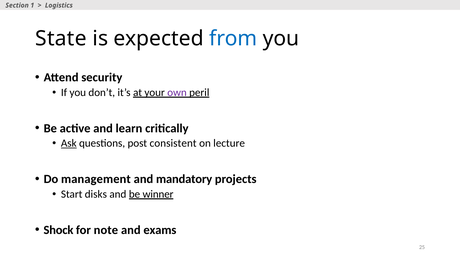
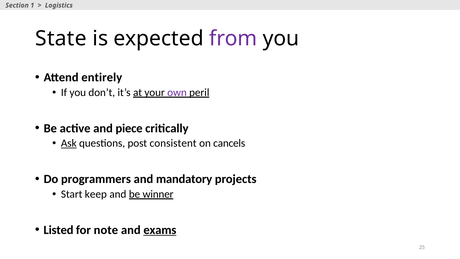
from colour: blue -> purple (233, 39)
security: security -> entirely (102, 77)
learn: learn -> piece (129, 128)
lecture: lecture -> cancels (229, 143)
management: management -> programmers (96, 179)
disks: disks -> keep (96, 194)
Shock: Shock -> Listed (58, 230)
exams underline: none -> present (160, 230)
